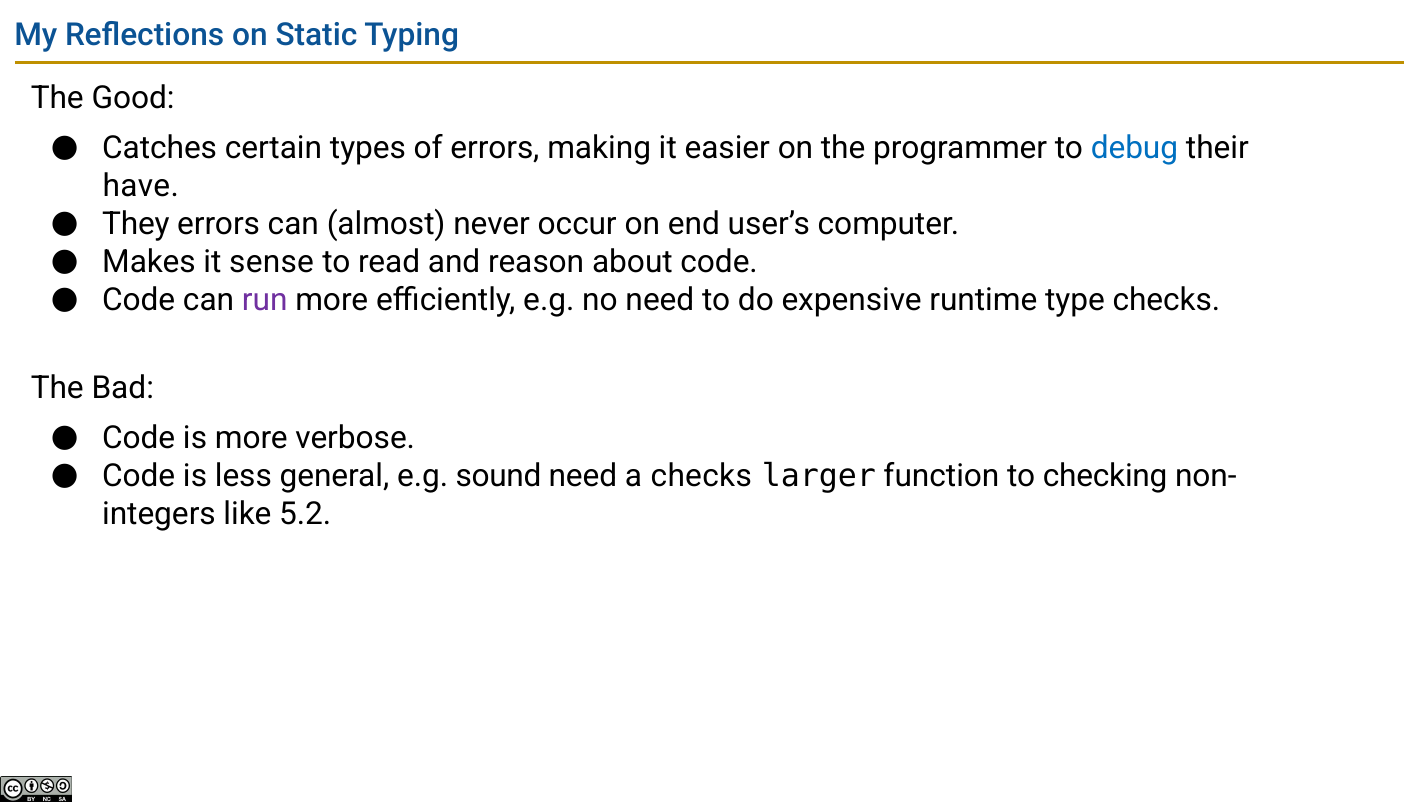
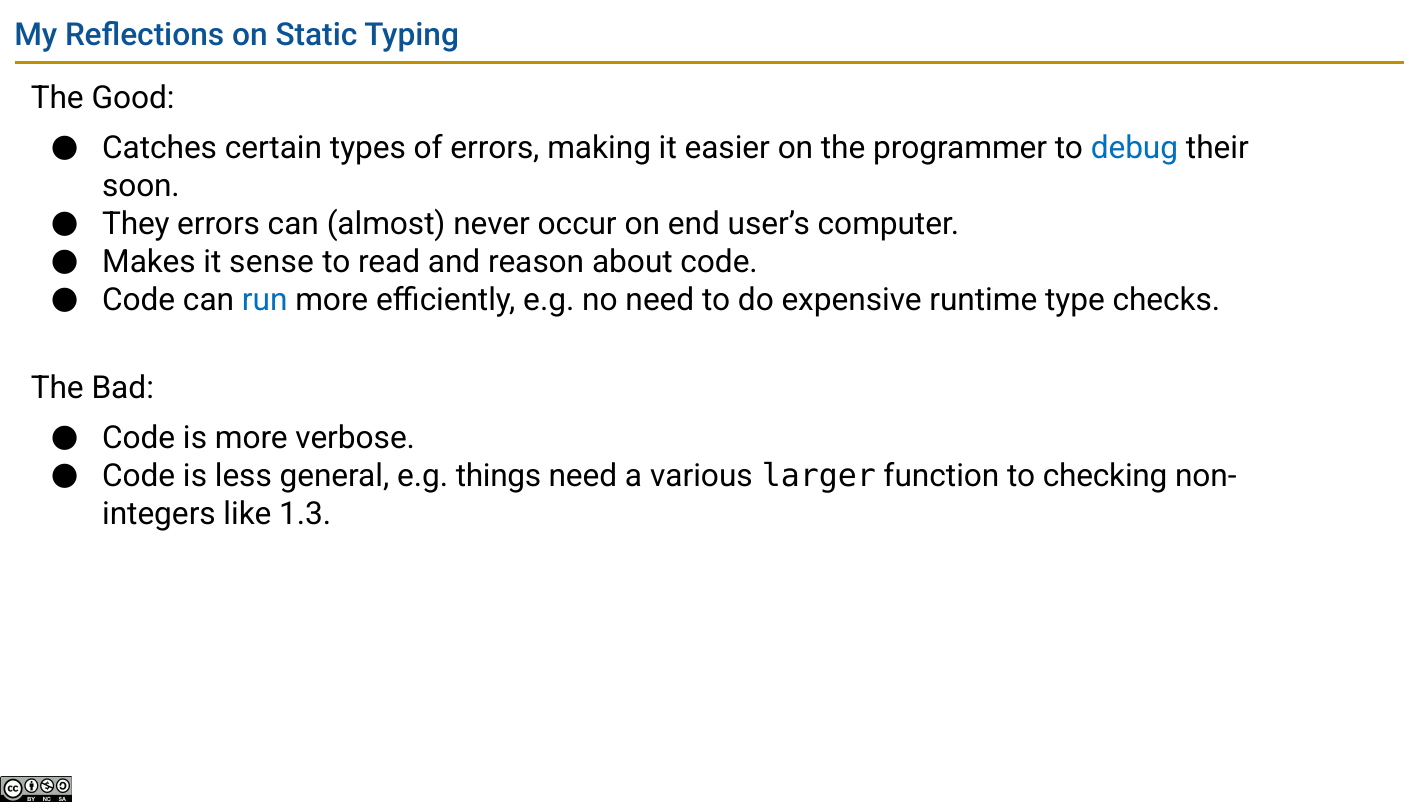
have: have -> soon (141, 186)
run colour: purple -> blue (265, 300)
sound: sound -> things (498, 476)
a checks: checks -> various (701, 476)
5.2: 5.2 -> 1.3 (305, 514)
